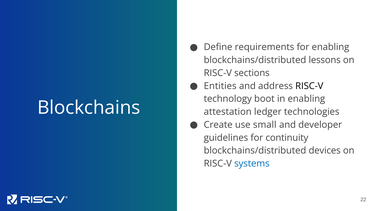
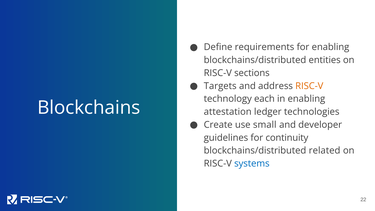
lessons: lessons -> entities (325, 60)
Entities: Entities -> Targets (220, 86)
RISC-V colour: black -> orange (309, 86)
boot: boot -> each (264, 99)
devices: devices -> related (325, 151)
